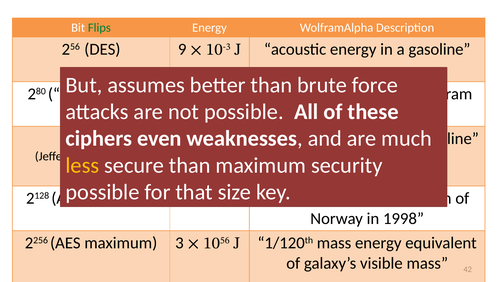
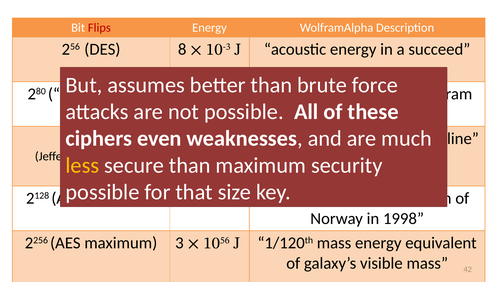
Flips colour: green -> red (99, 28)
DES 9: 9 -> 8 (182, 49)
a gasoline: gasoline -> succeed (439, 49)
